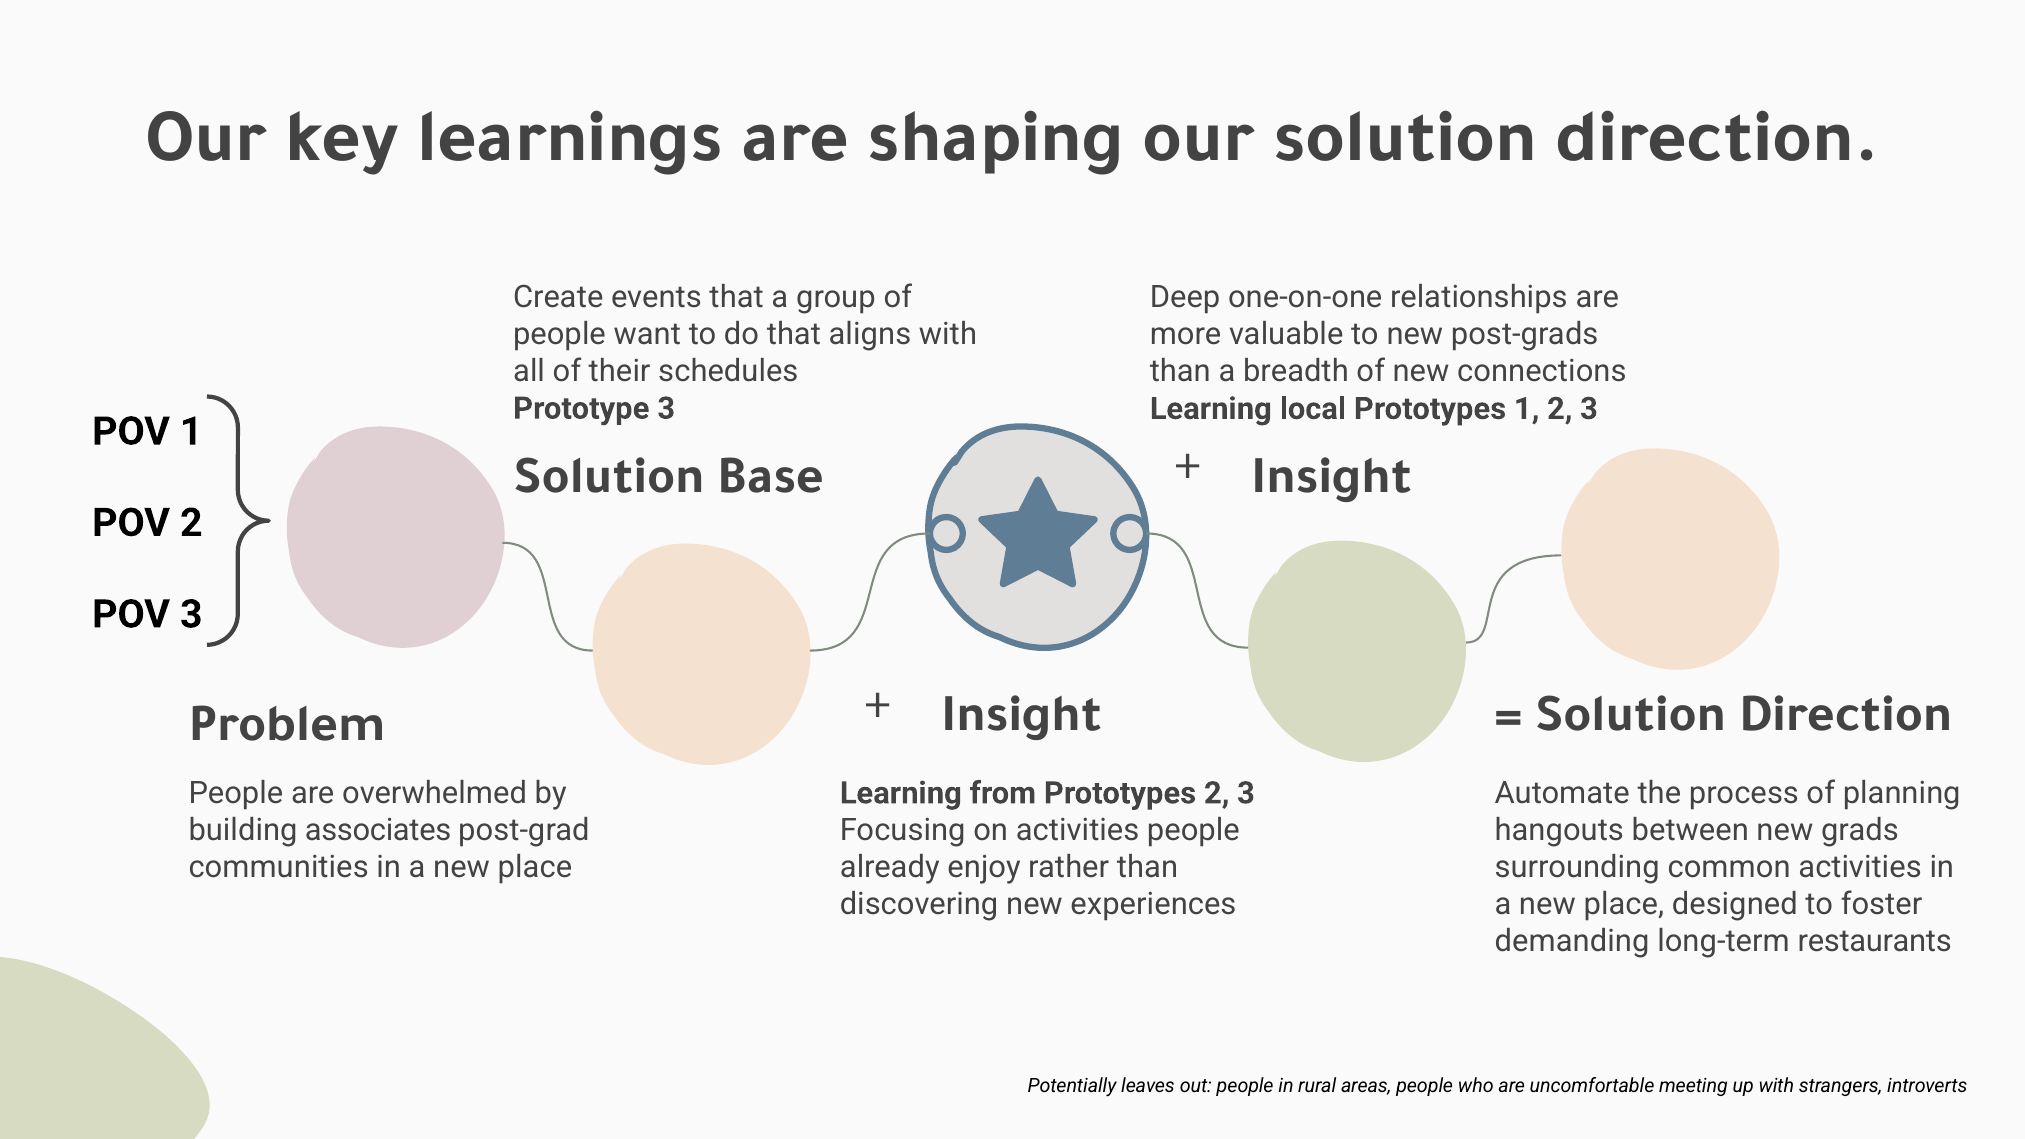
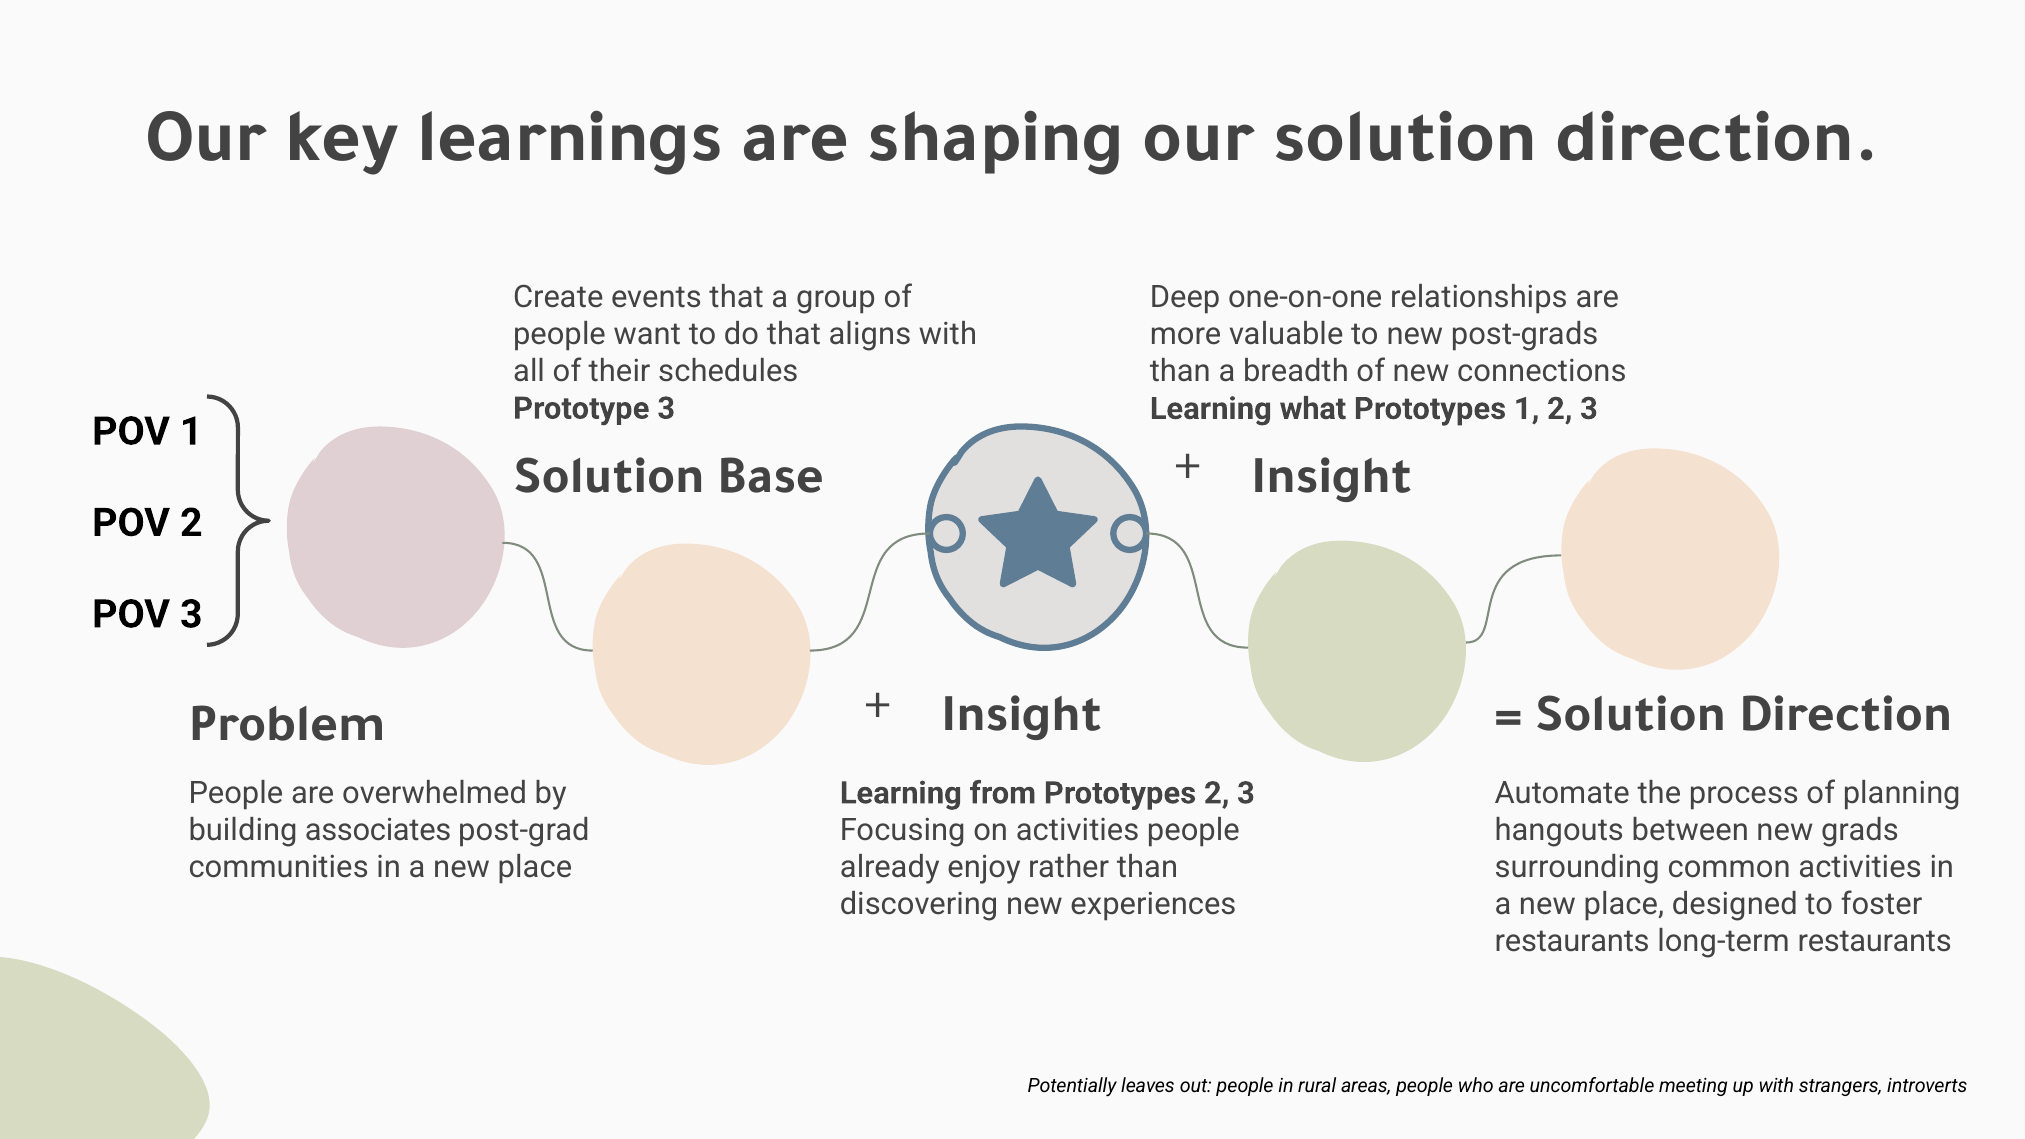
local: local -> what (1313, 409)
demanding: demanding -> restaurants (1572, 942)
